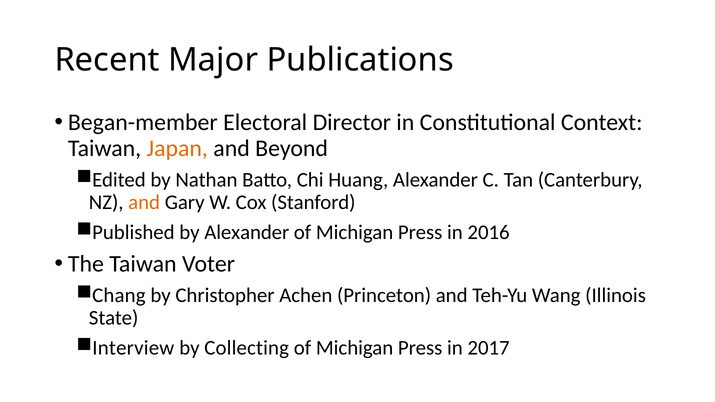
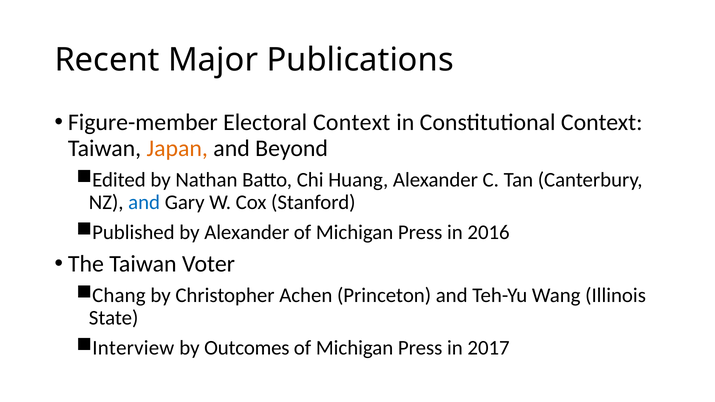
Began-member: Began-member -> Figure-member (143, 122)
Electoral Director: Director -> Context (352, 122)
and colour: orange -> blue (144, 202)
Collecting: Collecting -> Outcomes (247, 348)
